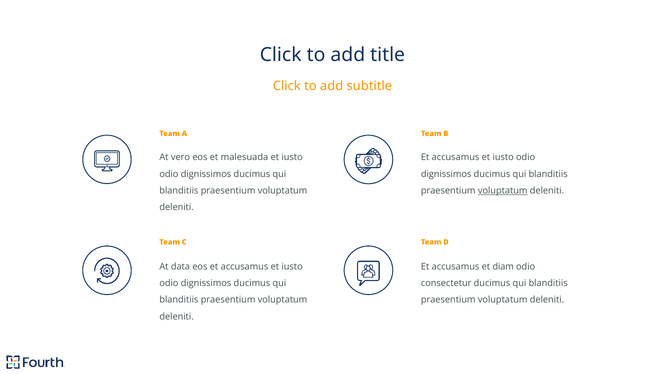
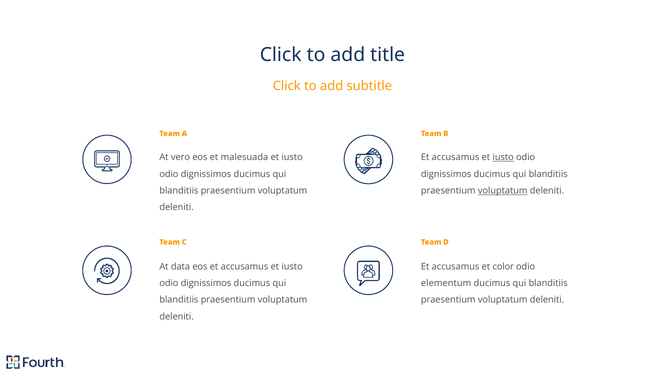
iusto underline: none -> present (503, 157)
diam: diam -> color (503, 267)
consectetur: consectetur -> elementum (446, 283)
